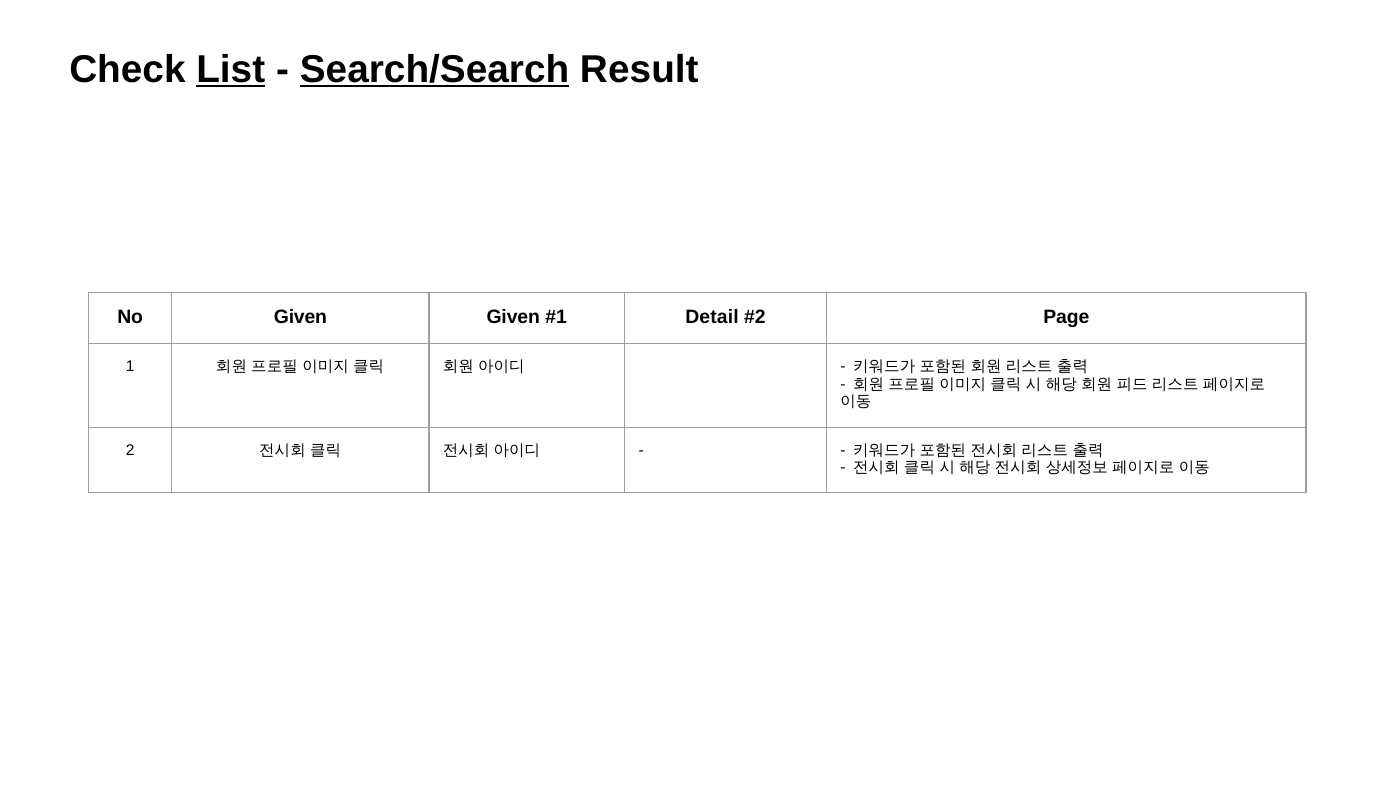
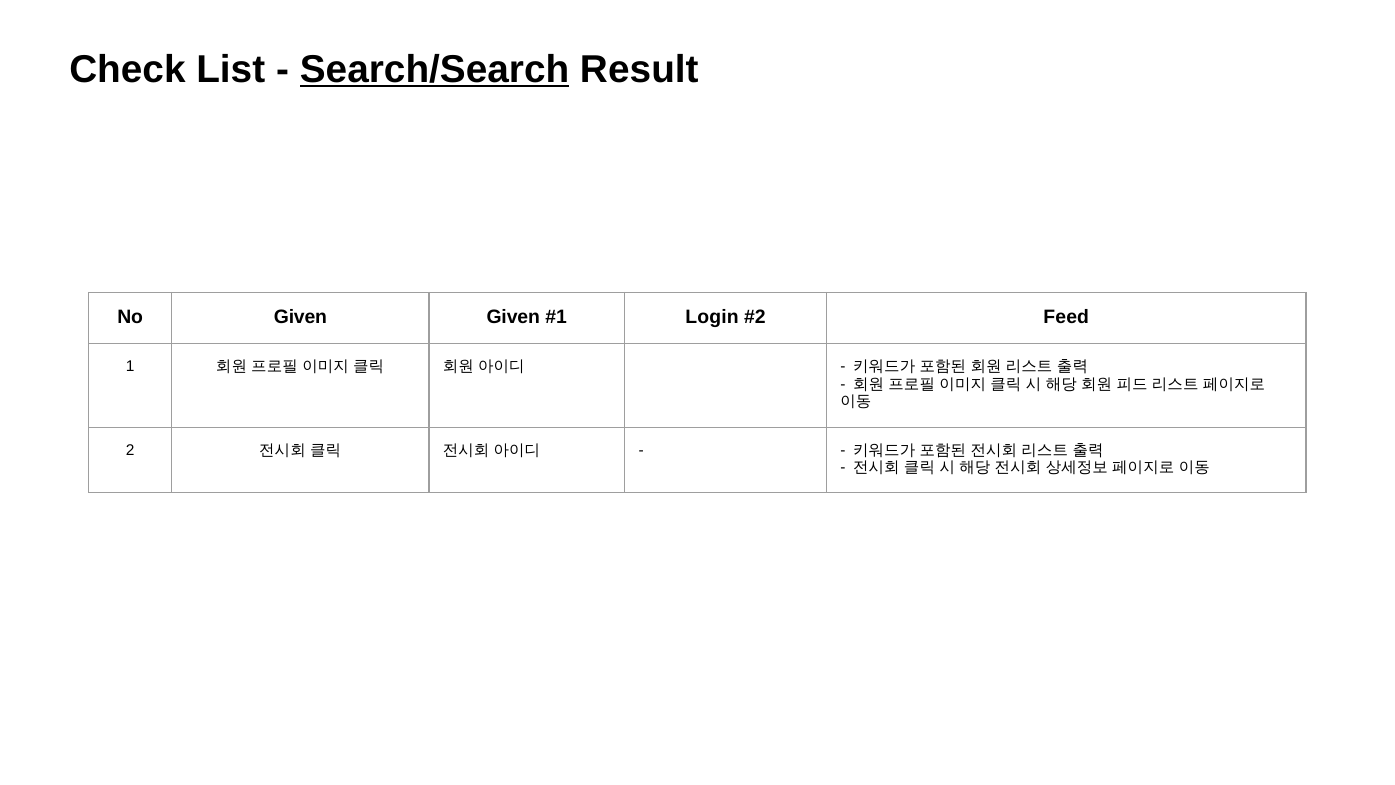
List underline: present -> none (231, 69)
Detail: Detail -> Login (712, 317)
Page: Page -> Feed (1066, 317)
